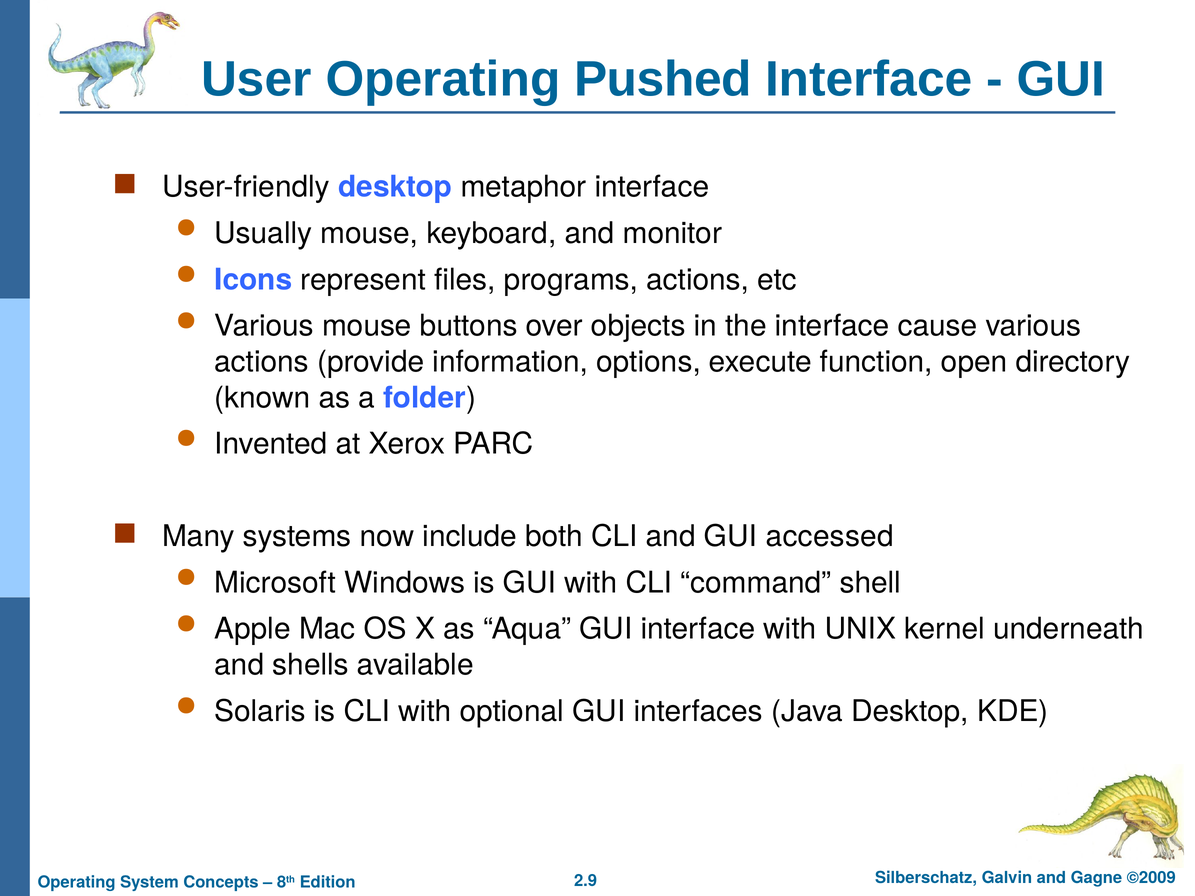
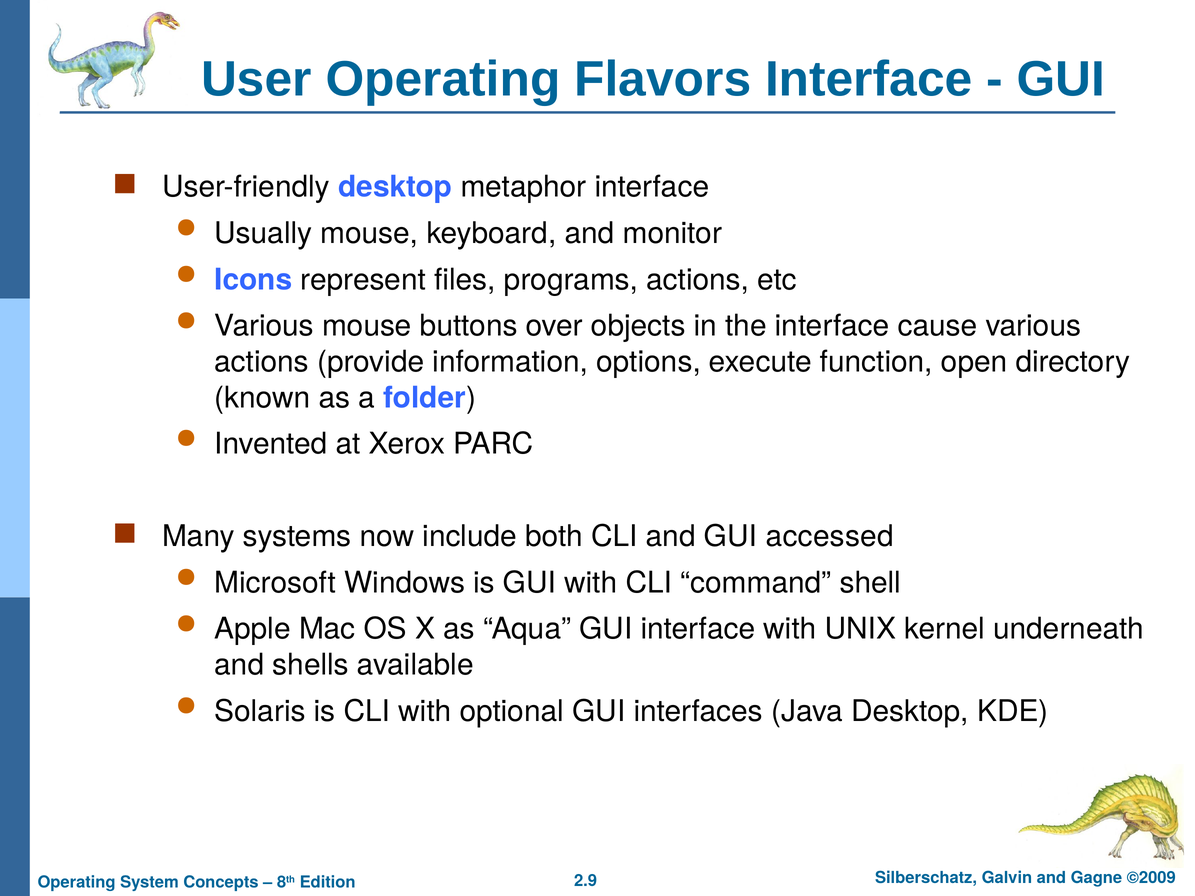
Pushed: Pushed -> Flavors (663, 79)
